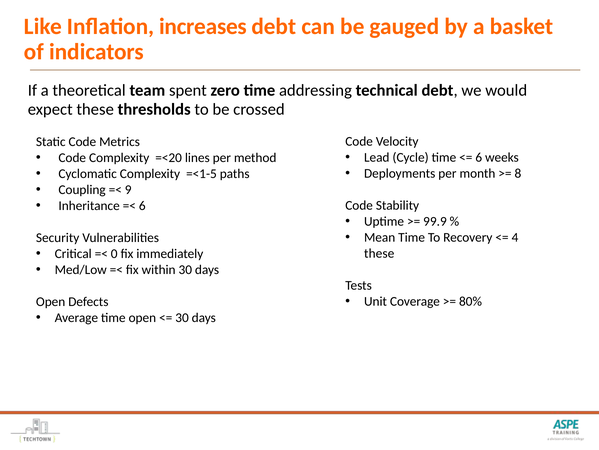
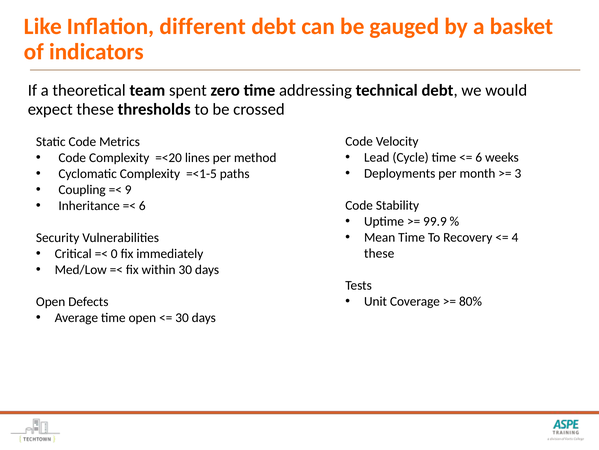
increases: increases -> different (203, 27)
8: 8 -> 3 (518, 173)
